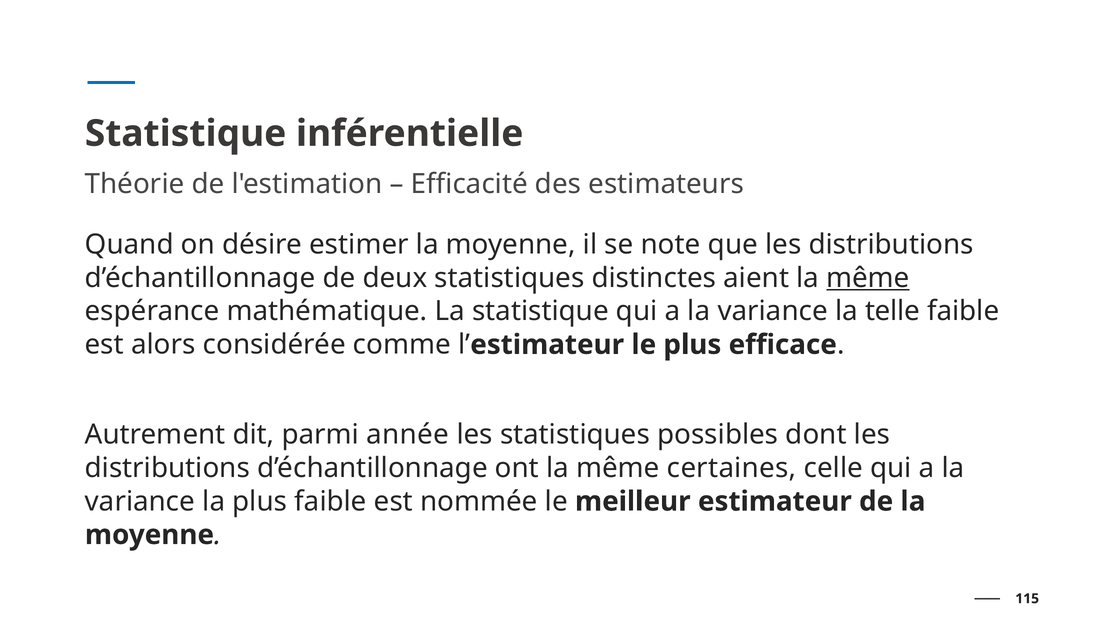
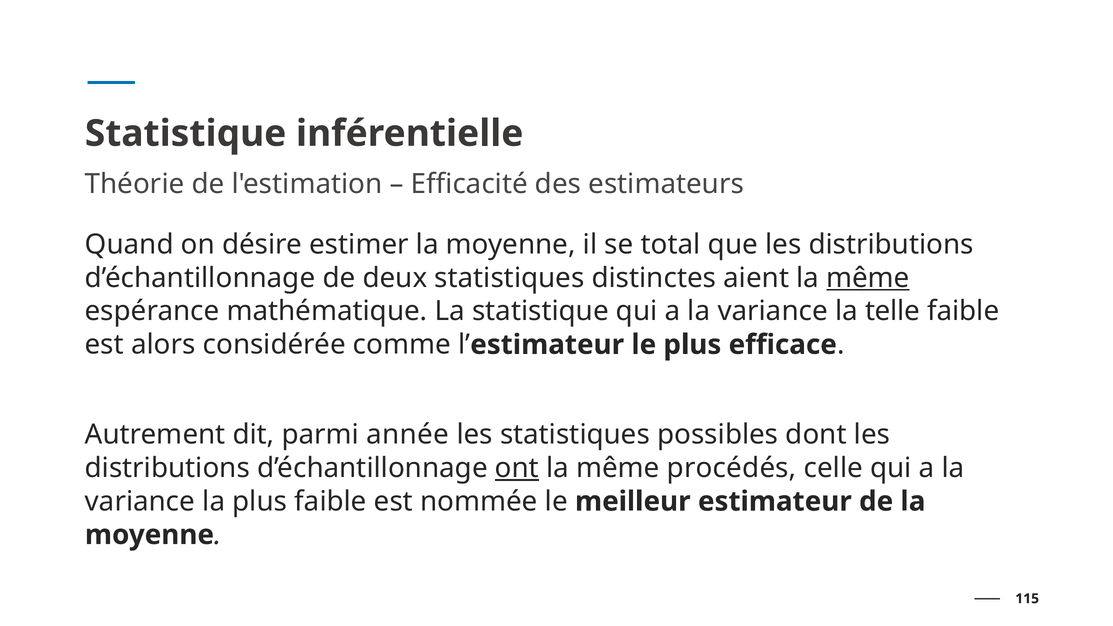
note: note -> total (671, 245)
ont underline: none -> present (517, 468)
certaines: certaines -> procédés (732, 468)
